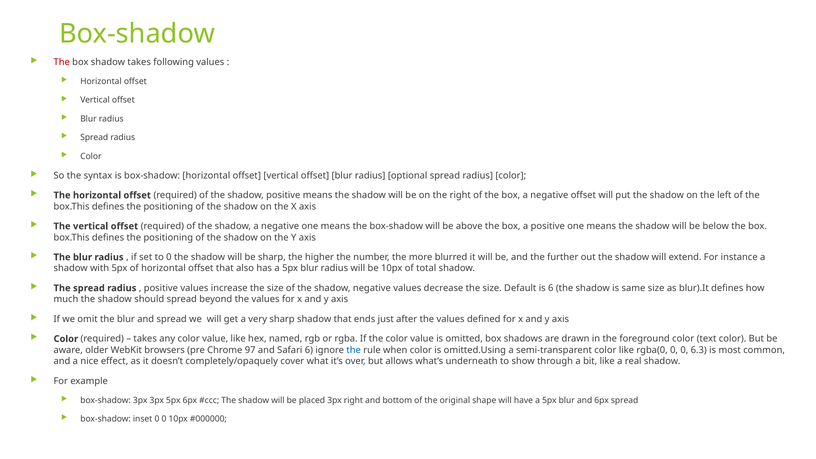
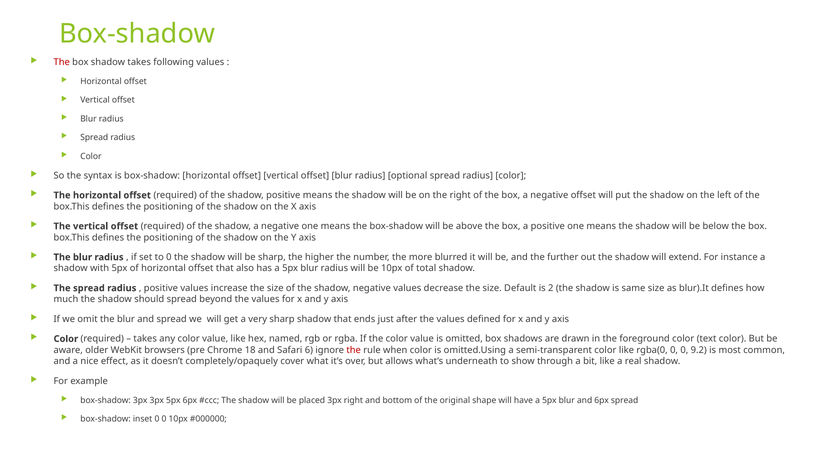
is 6: 6 -> 2 (551, 288)
97: 97 -> 18 (250, 350)
the colour: blue -> red (354, 350)
6.3: 6.3 -> 9.2 (699, 350)
